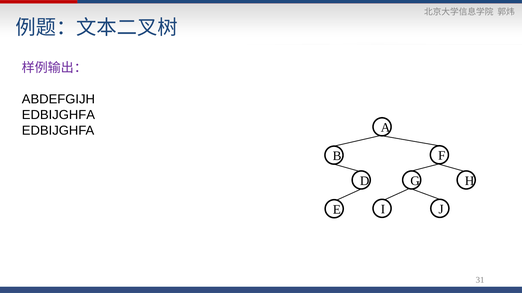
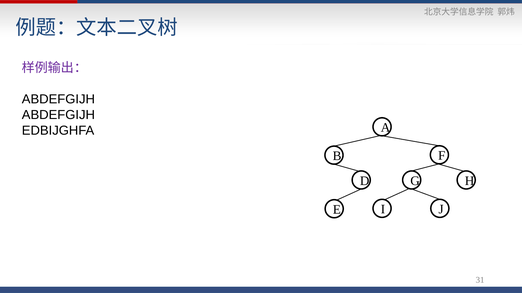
EDBIJGHFA: EDBIJGHFA -> ABDEFGIJH (58, 115)
